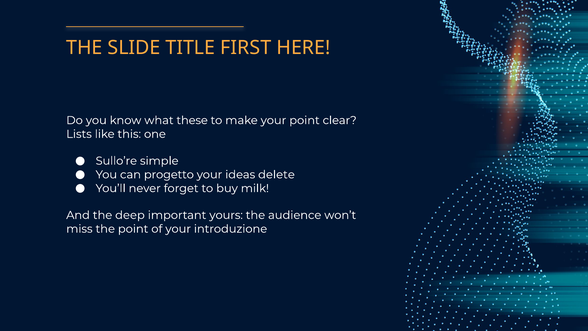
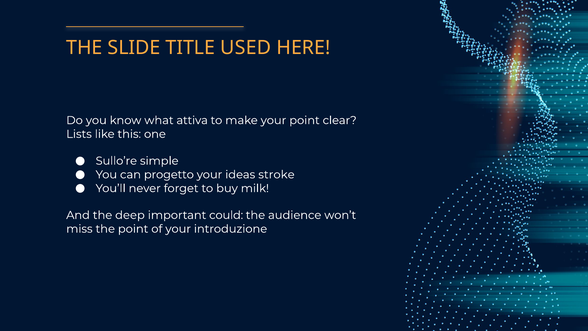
FIRST: FIRST -> USED (246, 48)
these: these -> attiva (192, 120)
delete: delete -> stroke (276, 174)
yours: yours -> could (226, 215)
